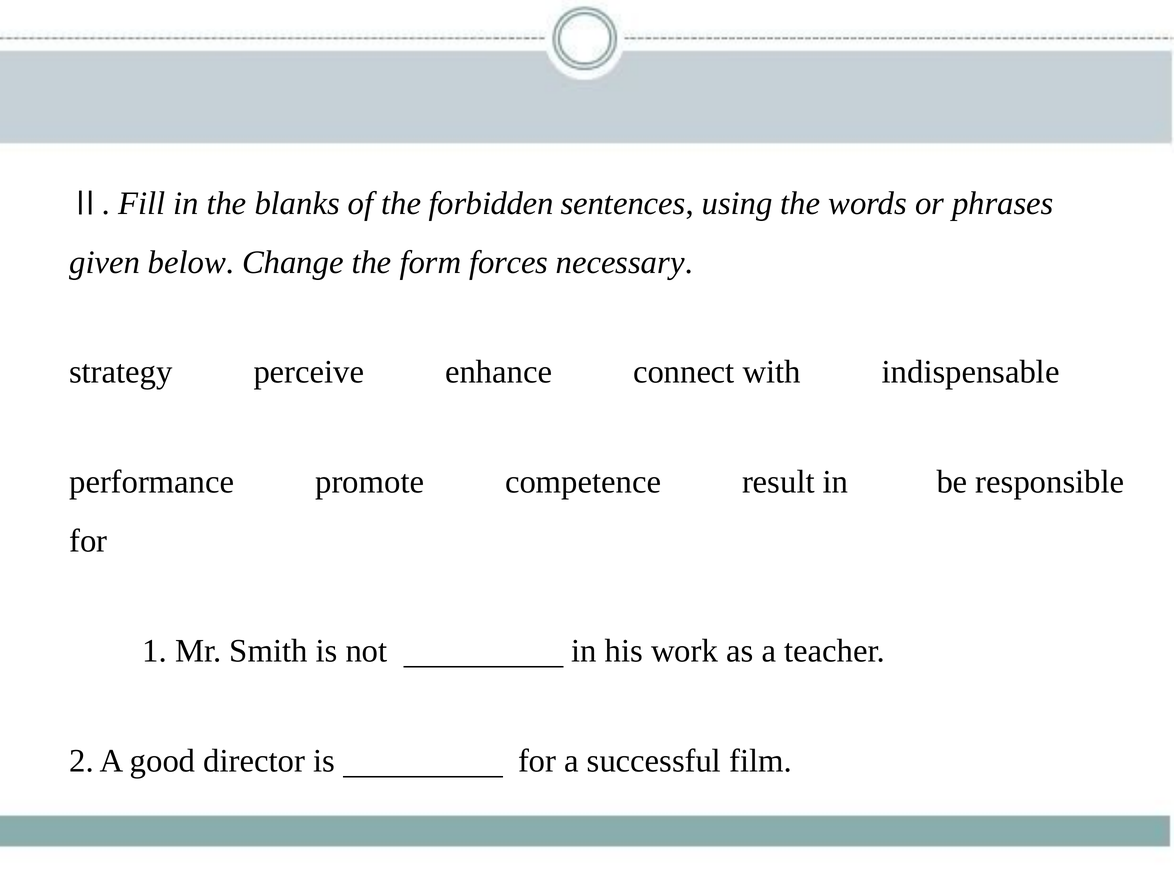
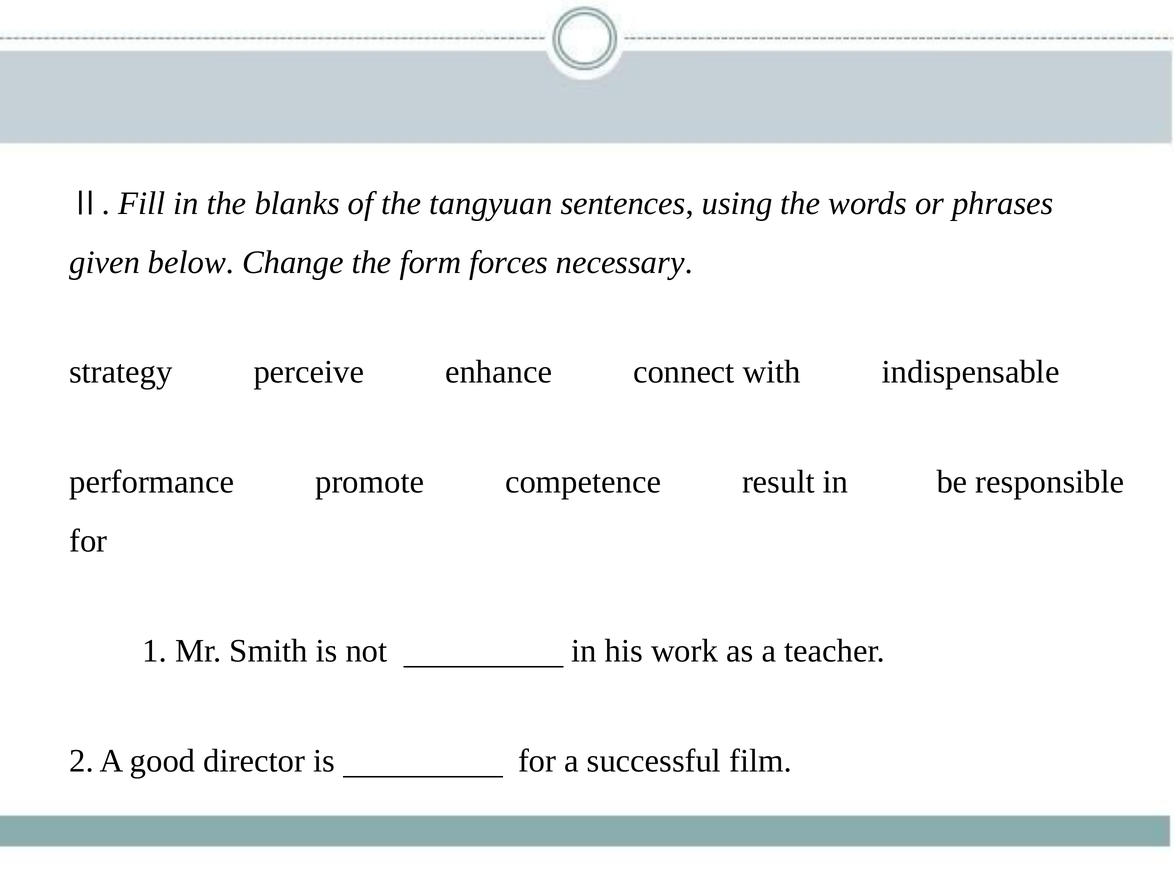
forbidden: forbidden -> tangyuan (491, 203)
